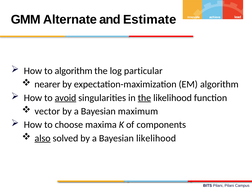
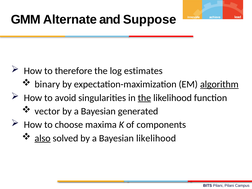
Estimate: Estimate -> Suppose (150, 20)
to algorithm: algorithm -> therefore (74, 71)
particular: particular -> estimates (143, 71)
nearer: nearer -> binary (47, 84)
algorithm underline: none -> present (219, 84)
avoid underline: present -> none (65, 98)
maximum: maximum -> generated (138, 111)
